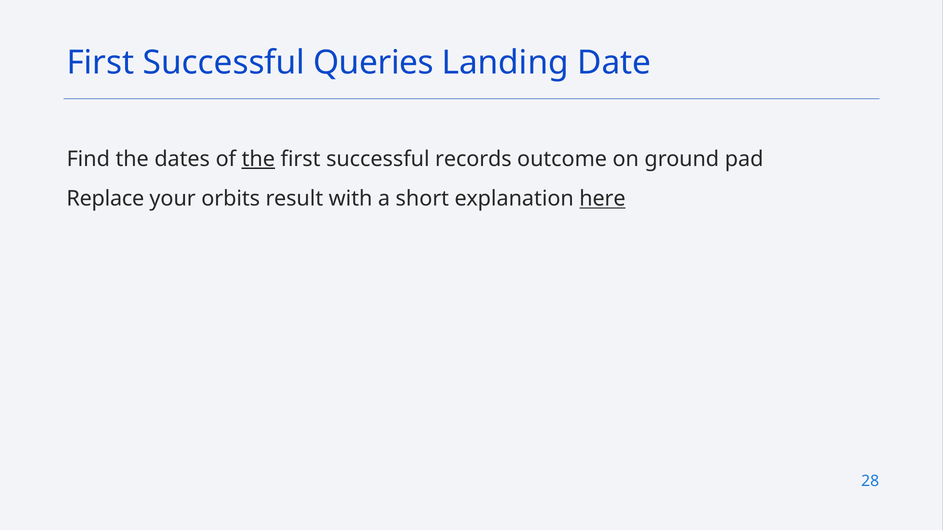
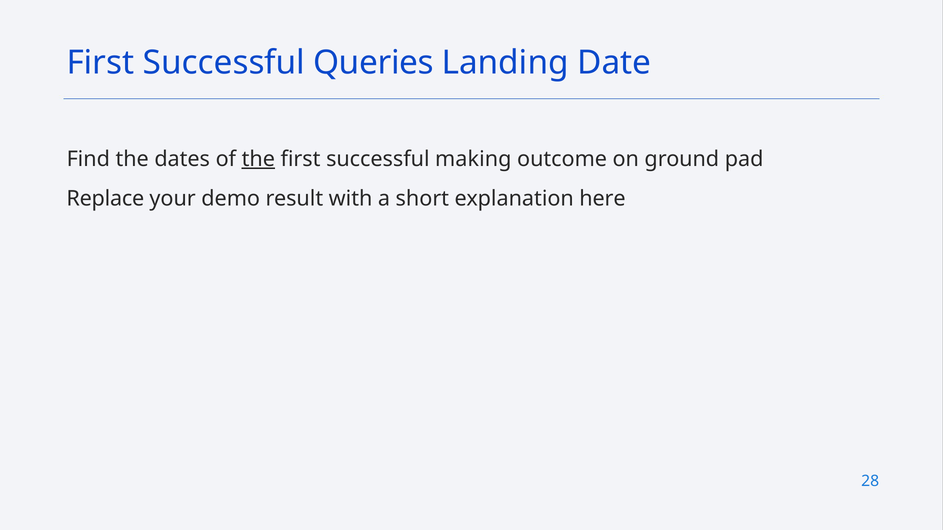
records: records -> making (473, 159)
orbits: orbits -> demo (231, 199)
here underline: present -> none (602, 199)
